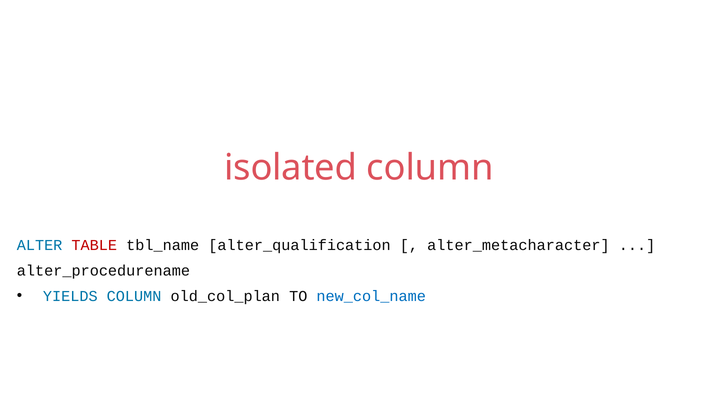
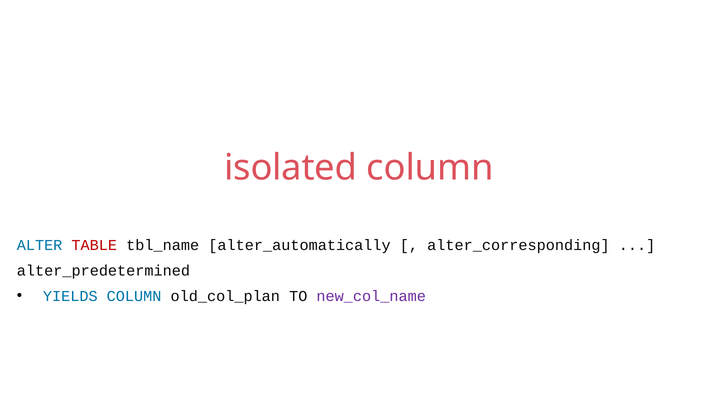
alter_qualification: alter_qualification -> alter_automatically (300, 245)
alter_metacharacter: alter_metacharacter -> alter_corresponding (518, 245)
alter_procedurename: alter_procedurename -> alter_predetermined (103, 271)
new_col_name colour: blue -> purple (371, 296)
